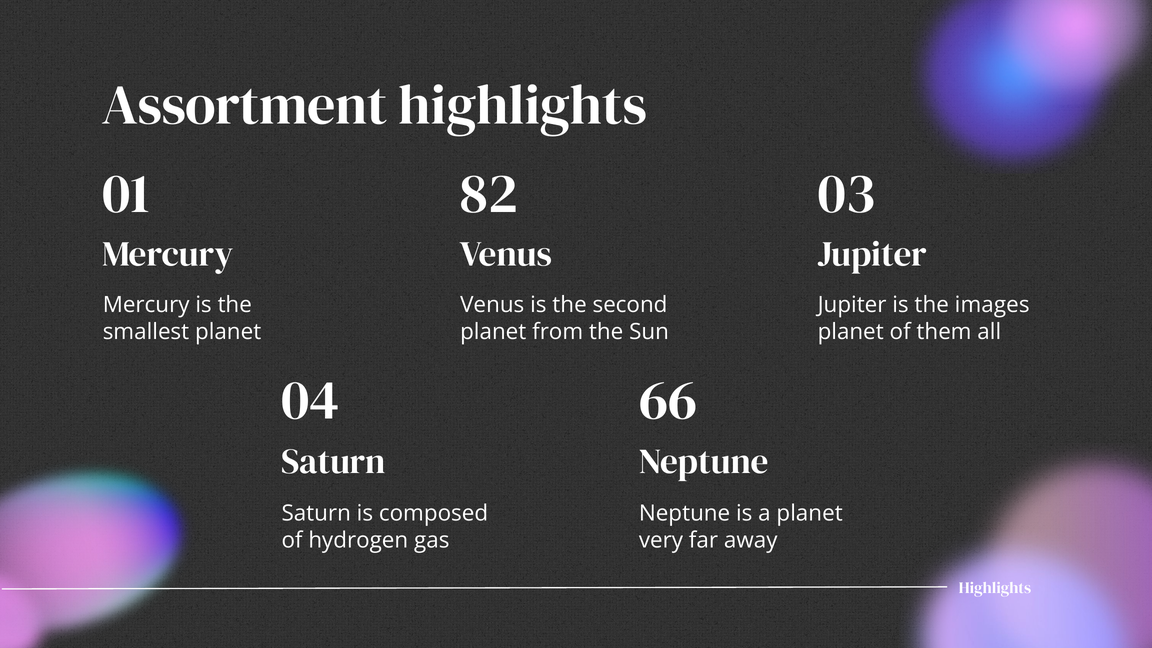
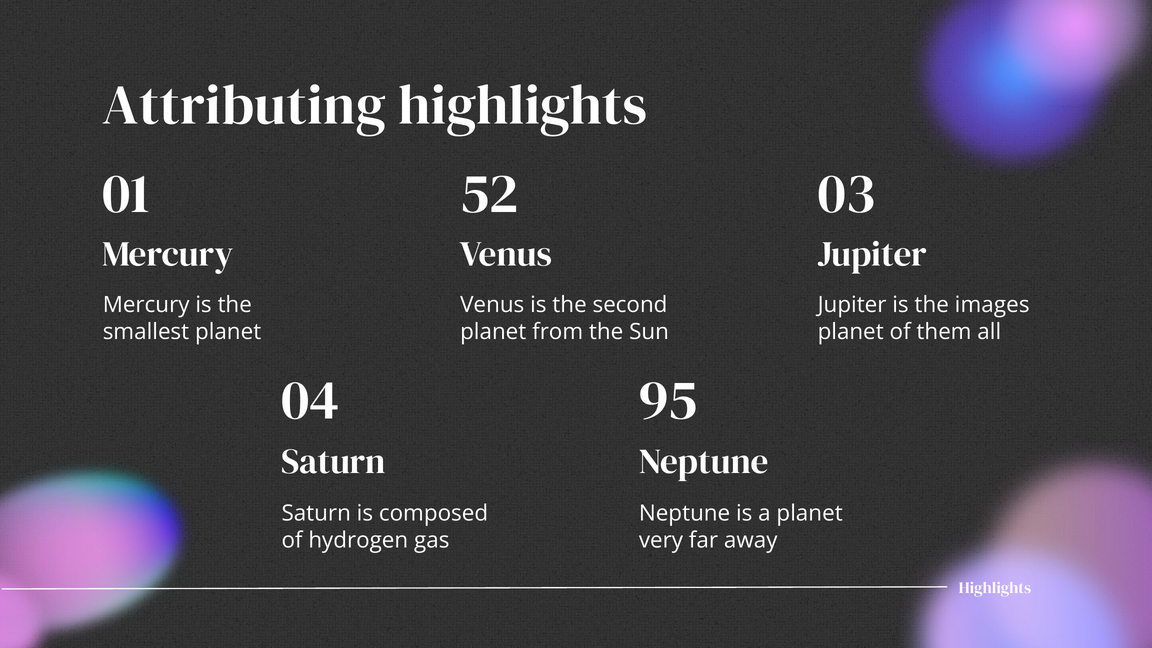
Assortment: Assortment -> Attributing (244, 105)
82: 82 -> 52 (489, 194)
66: 66 -> 95 (668, 400)
